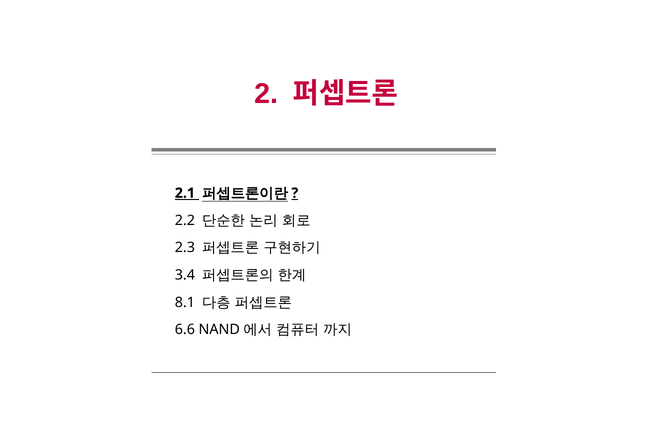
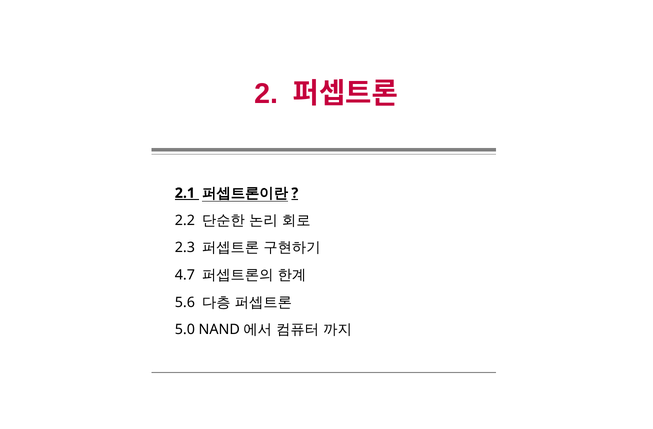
3.4: 3.4 -> 4.7 (185, 275)
8.1: 8.1 -> 5.6 (185, 302)
6.6: 6.6 -> 5.0 (185, 330)
